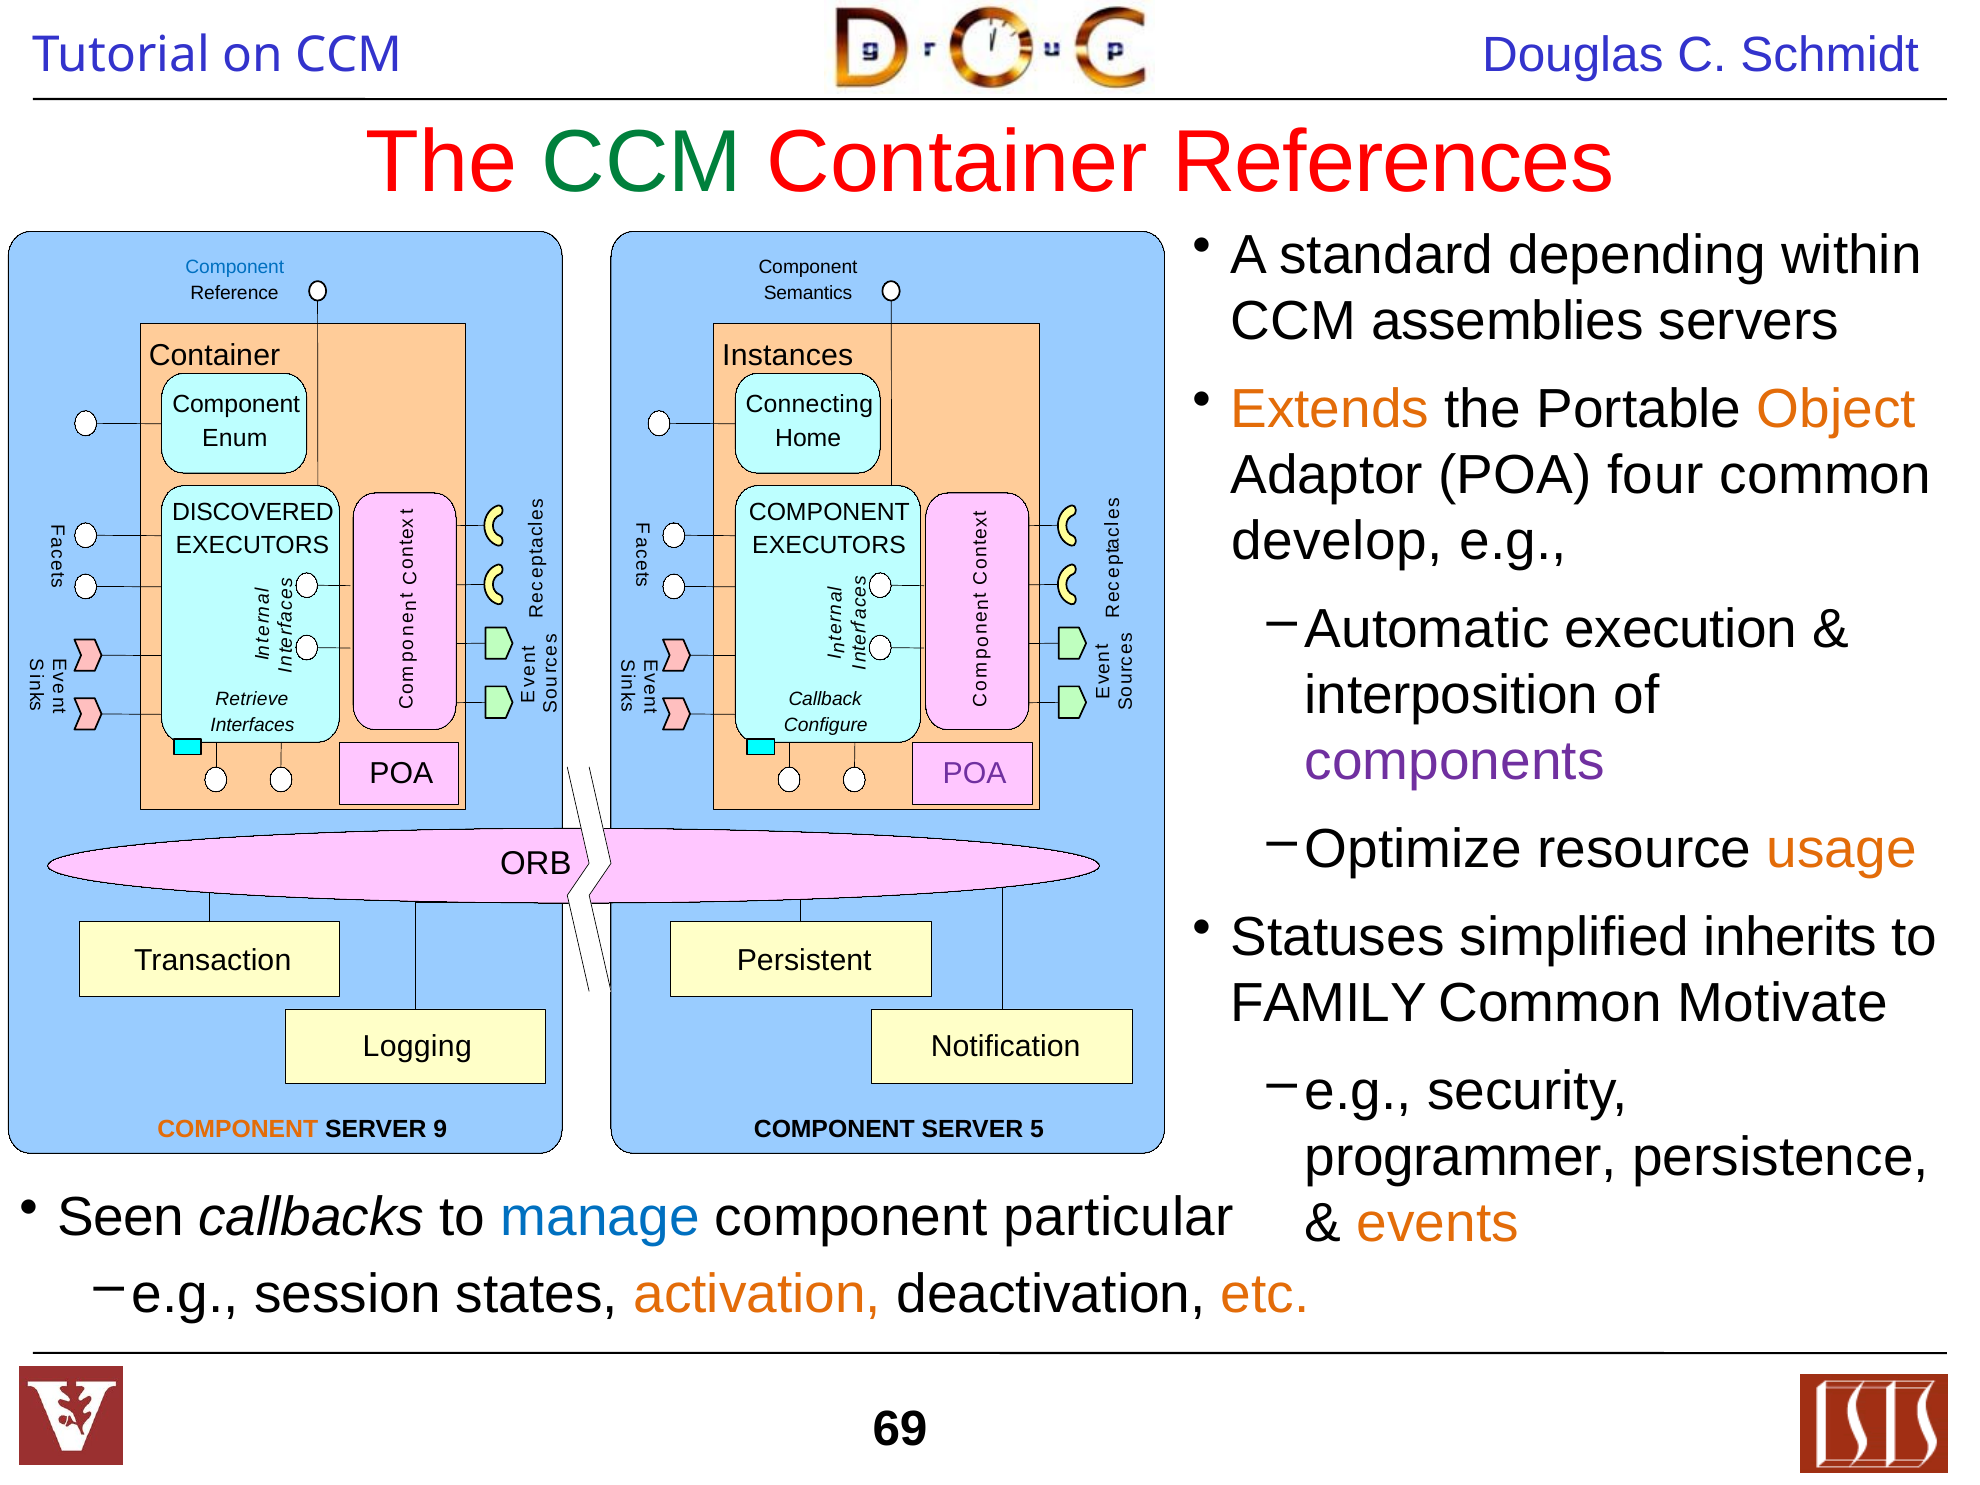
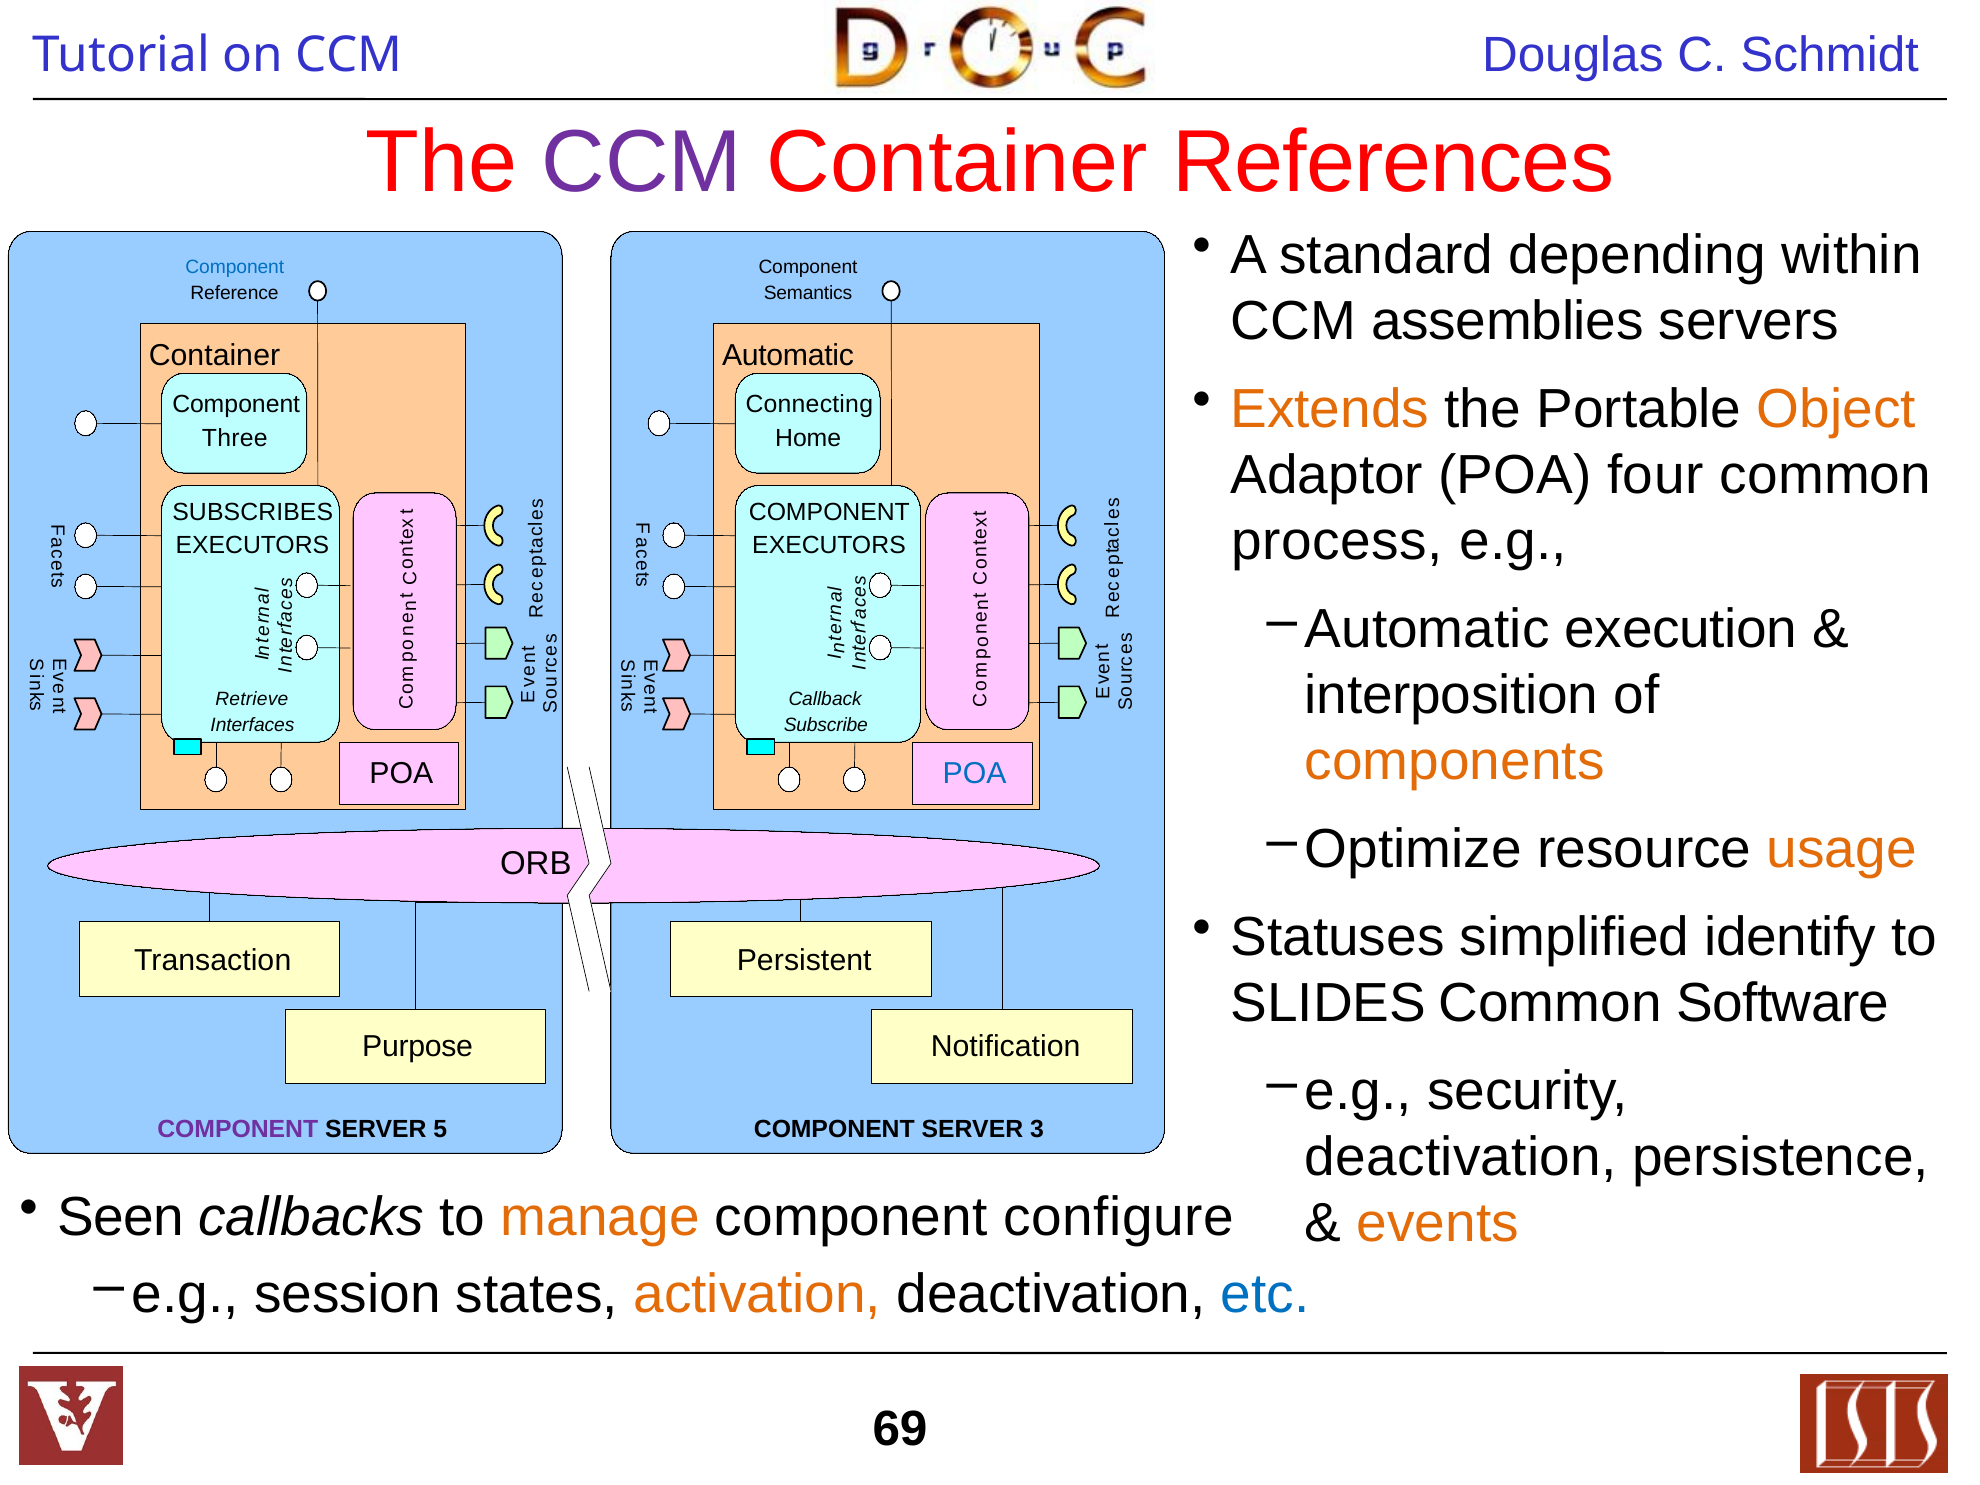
CCM colour: green -> purple (642, 163)
Instances: Instances -> Automatic (788, 355)
Enum: Enum -> Three (235, 438)
DISCOVERED: DISCOVERED -> SUBSCRIBES (253, 512)
develop: develop -> process (1337, 541)
Configure: Configure -> Subscribe (826, 725)
components colour: purple -> orange (1455, 761)
POA colour: purple -> blue (975, 773)
inherits: inherits -> identify (1790, 937)
FAMILY: FAMILY -> SLIDES (1328, 1003)
Motivate: Motivate -> Software (1783, 1003)
Logging: Logging -> Purpose (418, 1046)
COMPONENT colour: orange -> purple (238, 1129)
9: 9 -> 5 (440, 1129)
5: 5 -> 3 (1037, 1129)
programmer: programmer -> deactivation (1461, 1157)
manage colour: blue -> orange (600, 1217)
particular: particular -> configure (1119, 1217)
etc colour: orange -> blue (1265, 1294)
